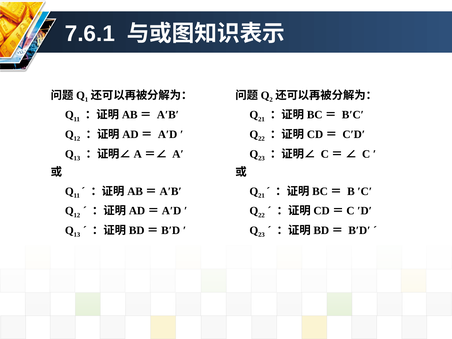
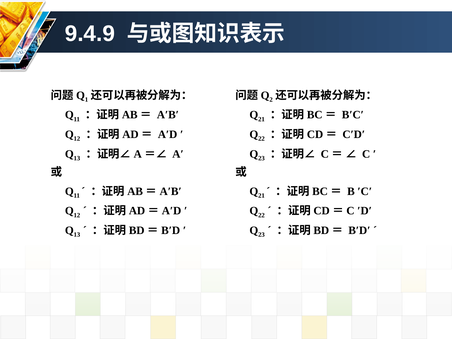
7.6.1: 7.6.1 -> 9.4.9 (90, 34)
